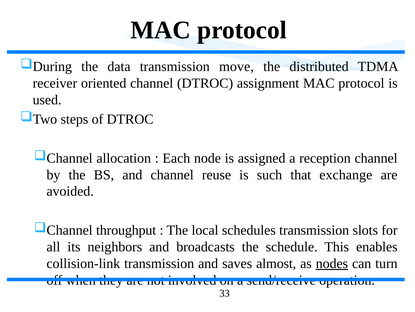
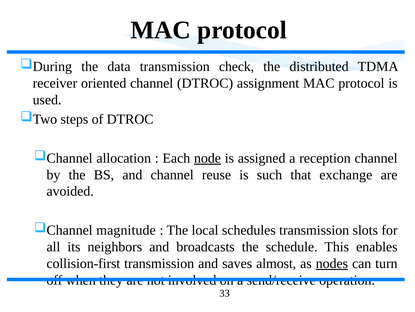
move: move -> check (237, 66)
node underline: none -> present (207, 158)
throughput: throughput -> magnitude (126, 230)
collision-link: collision-link -> collision-first (83, 263)
